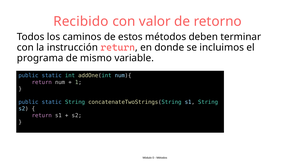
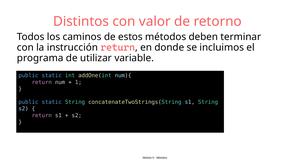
Recibido: Recibido -> Distintos (81, 21)
mismo: mismo -> utilizar (96, 58)
